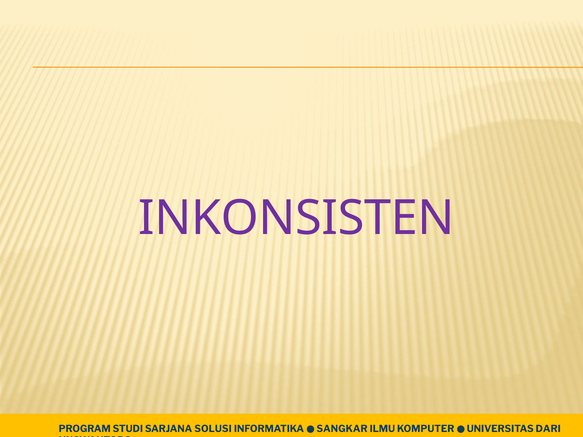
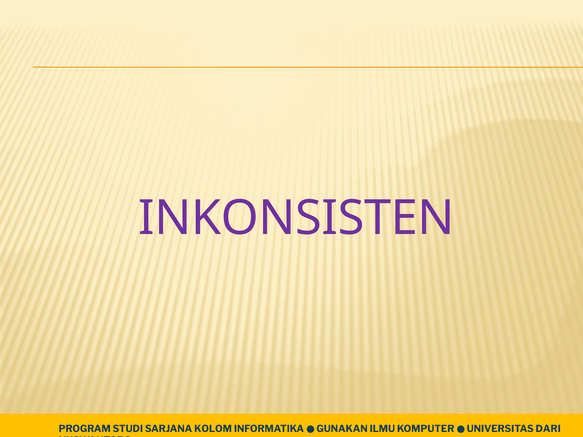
SOLUSI: SOLUSI -> KOLOM (213, 429)
SANGKAR: SANGKAR -> GUNAKAN (342, 429)
